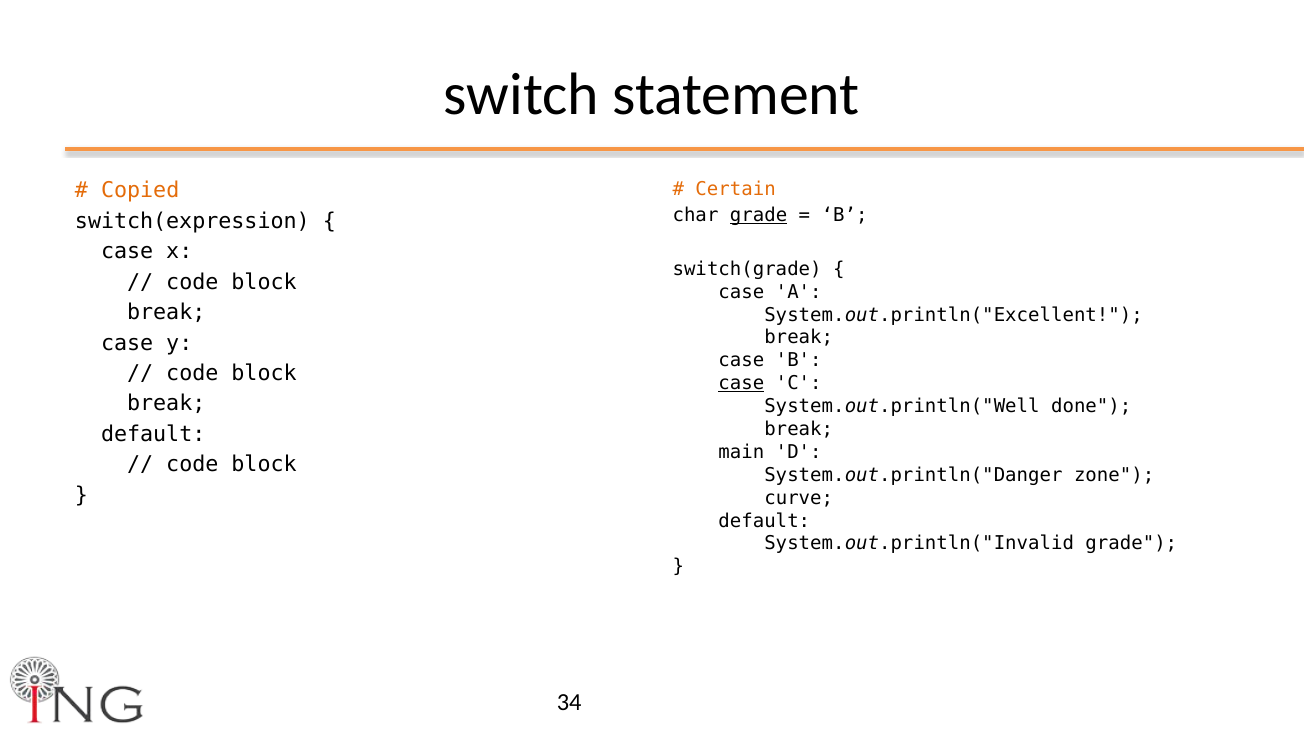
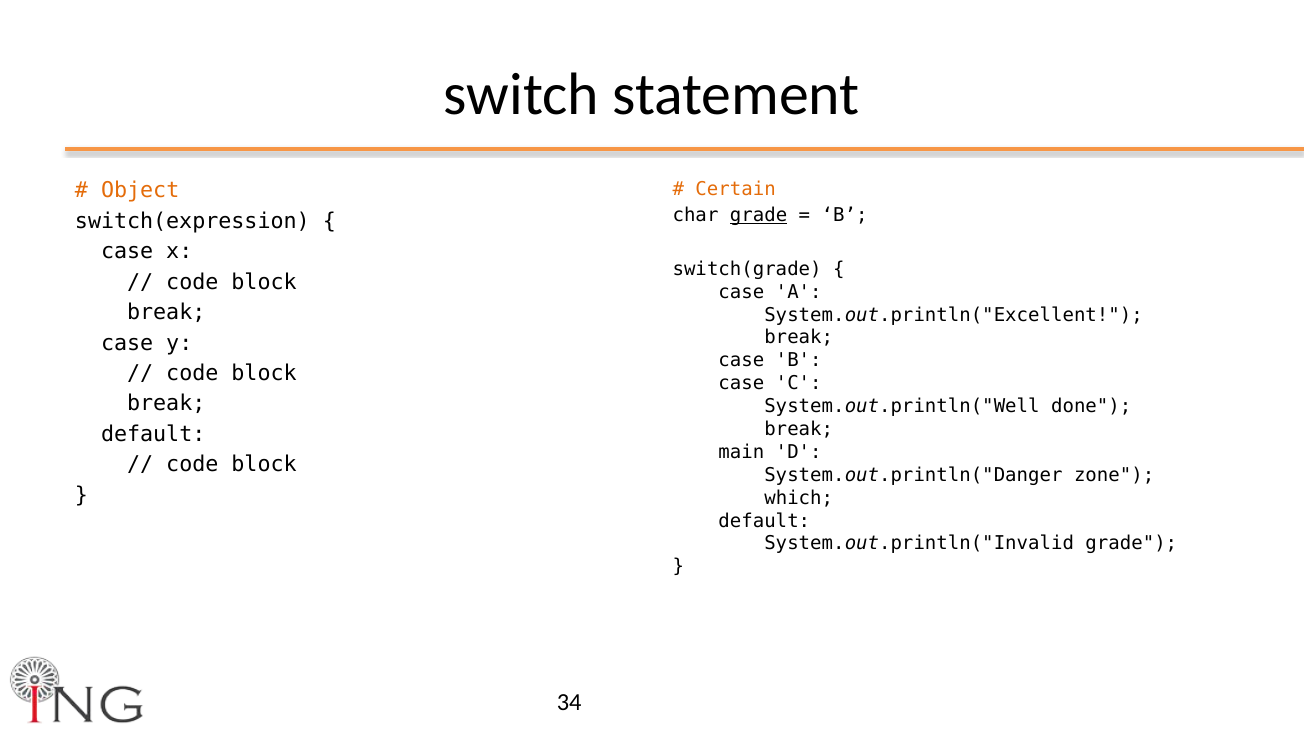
Copied: Copied -> Object (140, 191)
case underline: present -> none (741, 383)
curve: curve -> which (799, 498)
